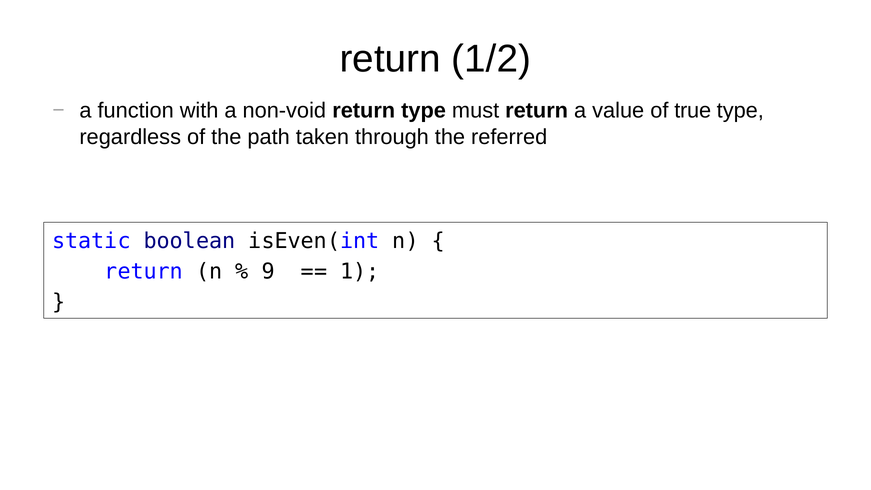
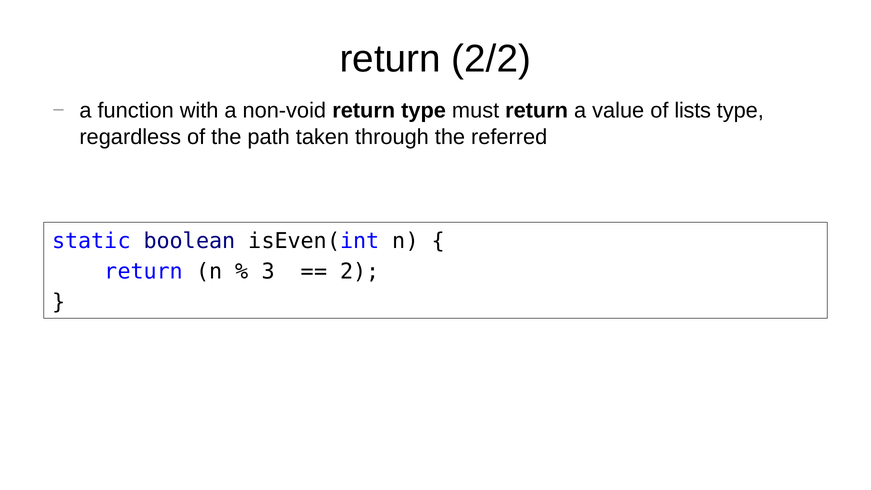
1/2: 1/2 -> 2/2 (491, 59)
true: true -> lists (693, 111)
9: 9 -> 3 (268, 272)
1: 1 -> 2 (360, 272)
